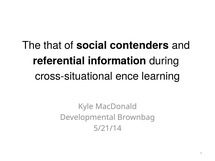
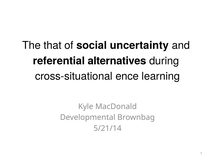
contenders: contenders -> uncertainty (139, 45)
information: information -> alternatives (117, 61)
